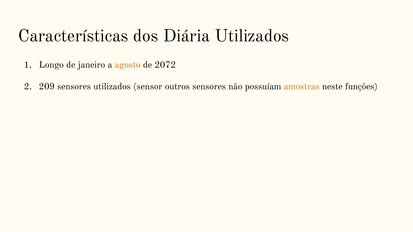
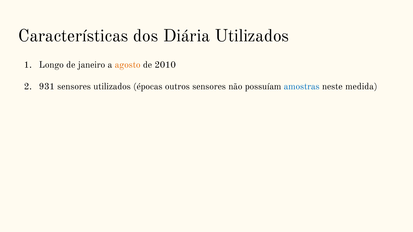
2072: 2072 -> 2010 (165, 65)
209: 209 -> 931 (47, 87)
sensor: sensor -> épocas (148, 87)
amostras colour: orange -> blue (302, 87)
funções: funções -> medida (361, 87)
